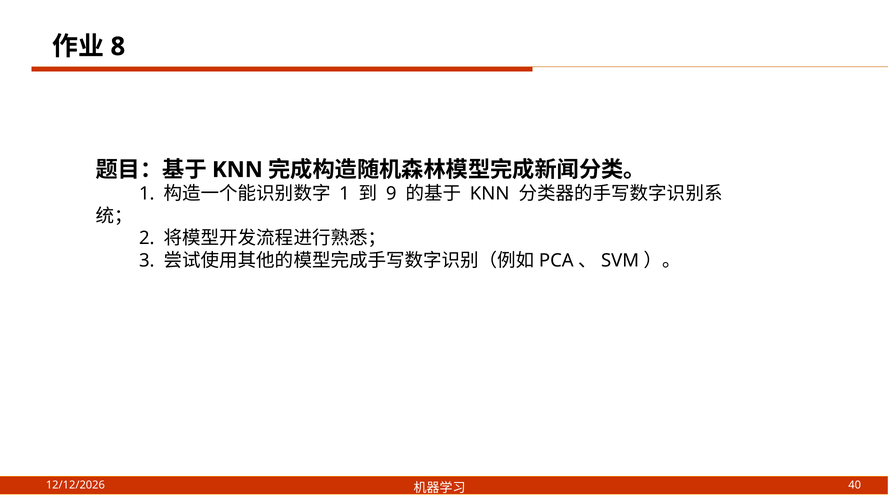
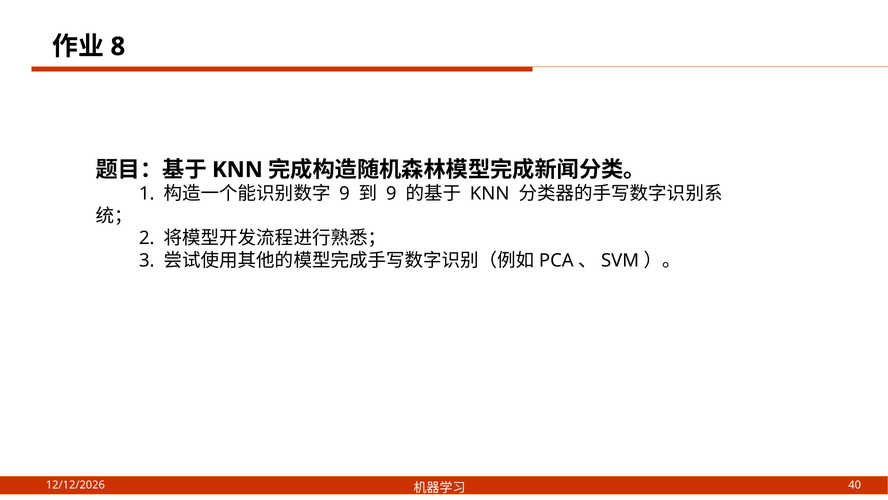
1: 1 -> 9 (344, 194)
